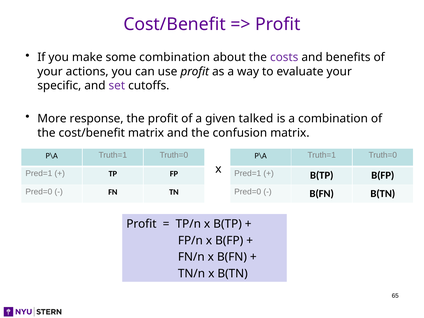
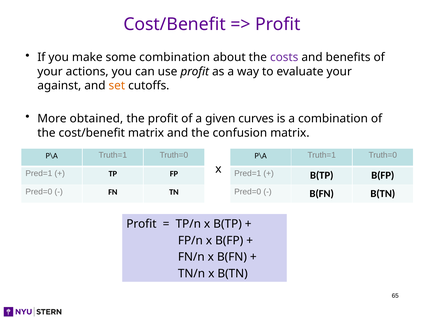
specific: specific -> against (59, 86)
set colour: purple -> orange (117, 86)
response: response -> obtained (96, 119)
talked: talked -> curves (256, 119)
